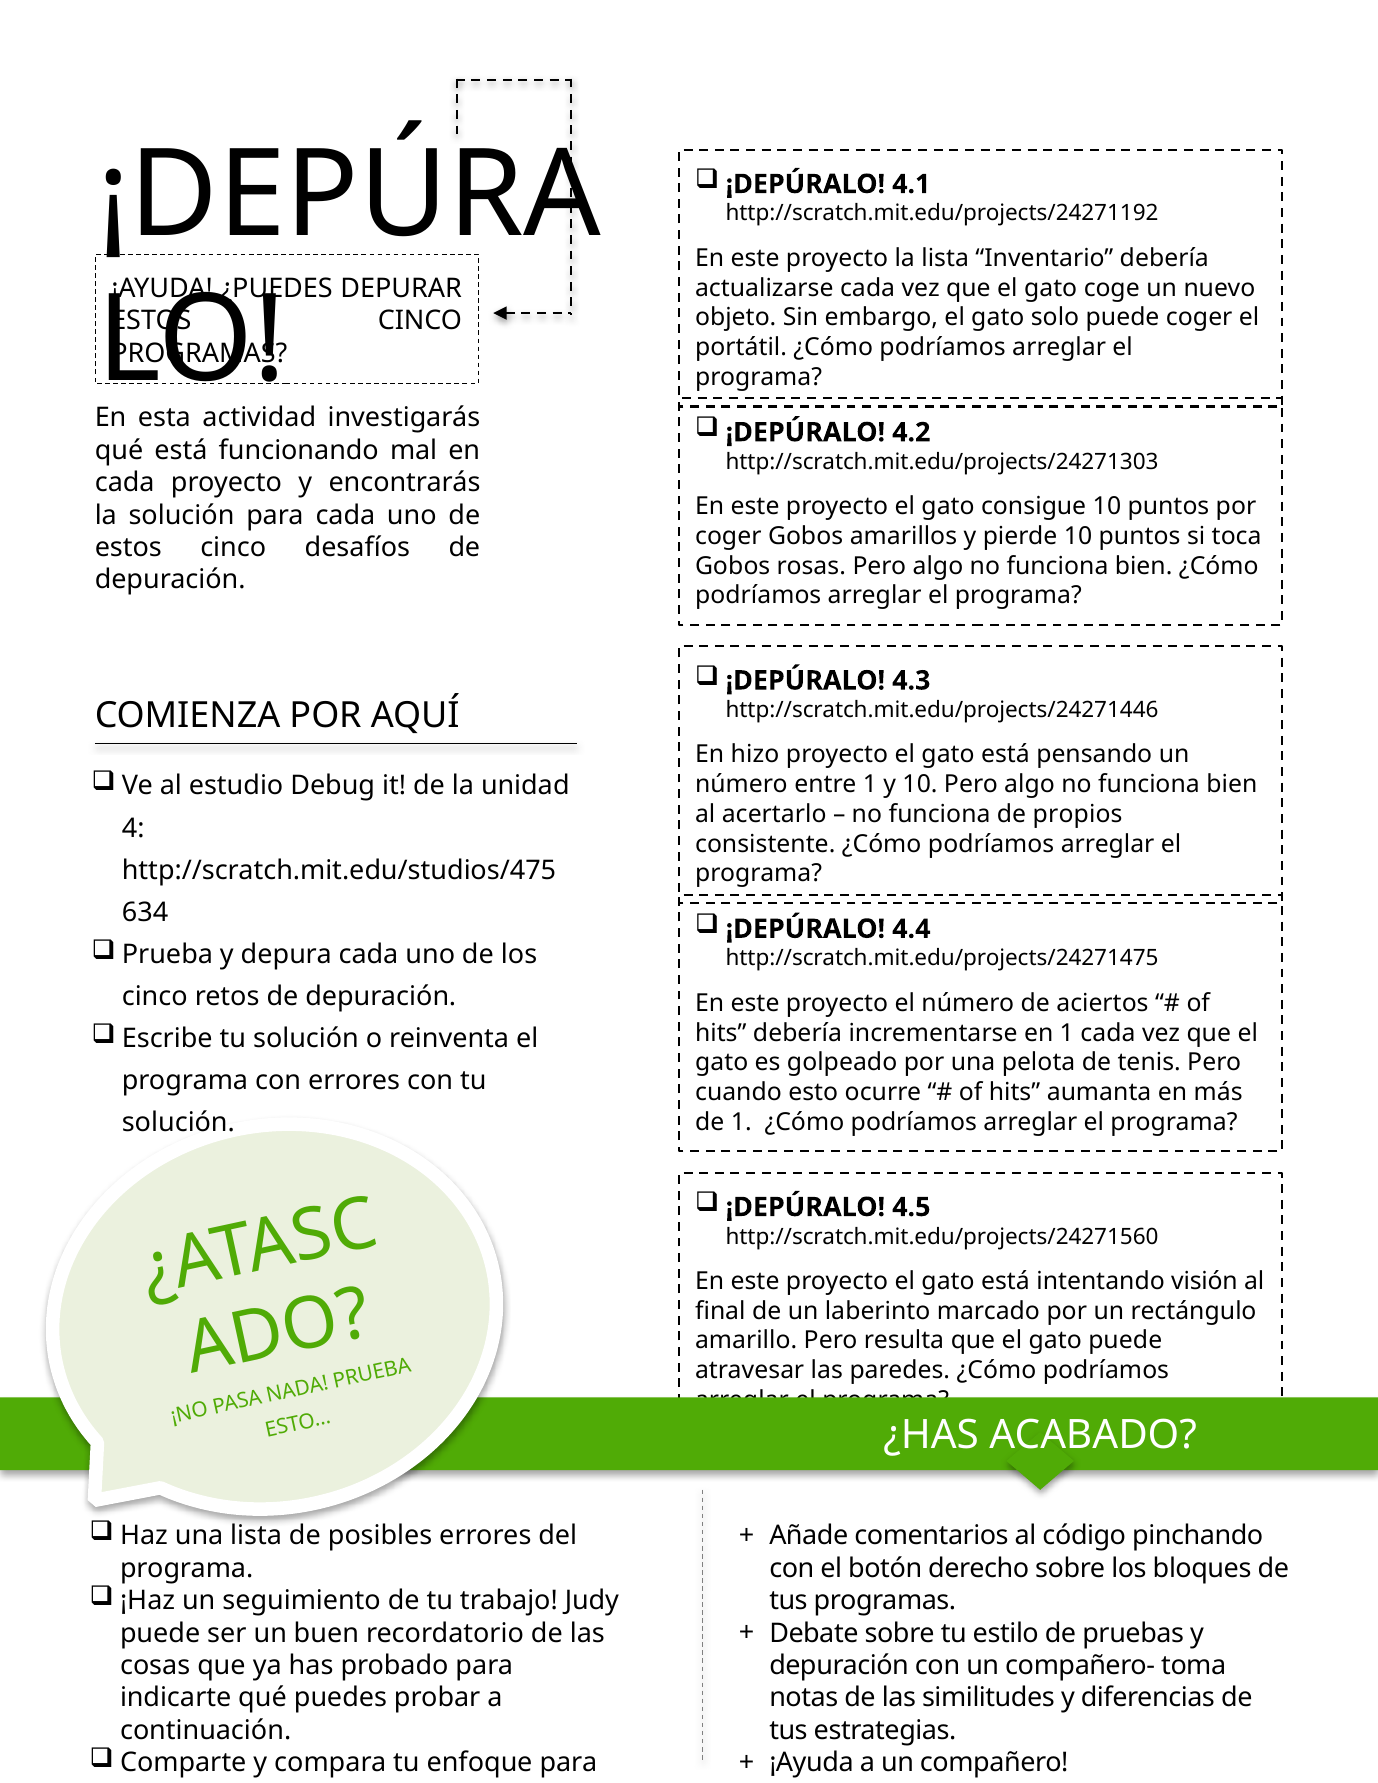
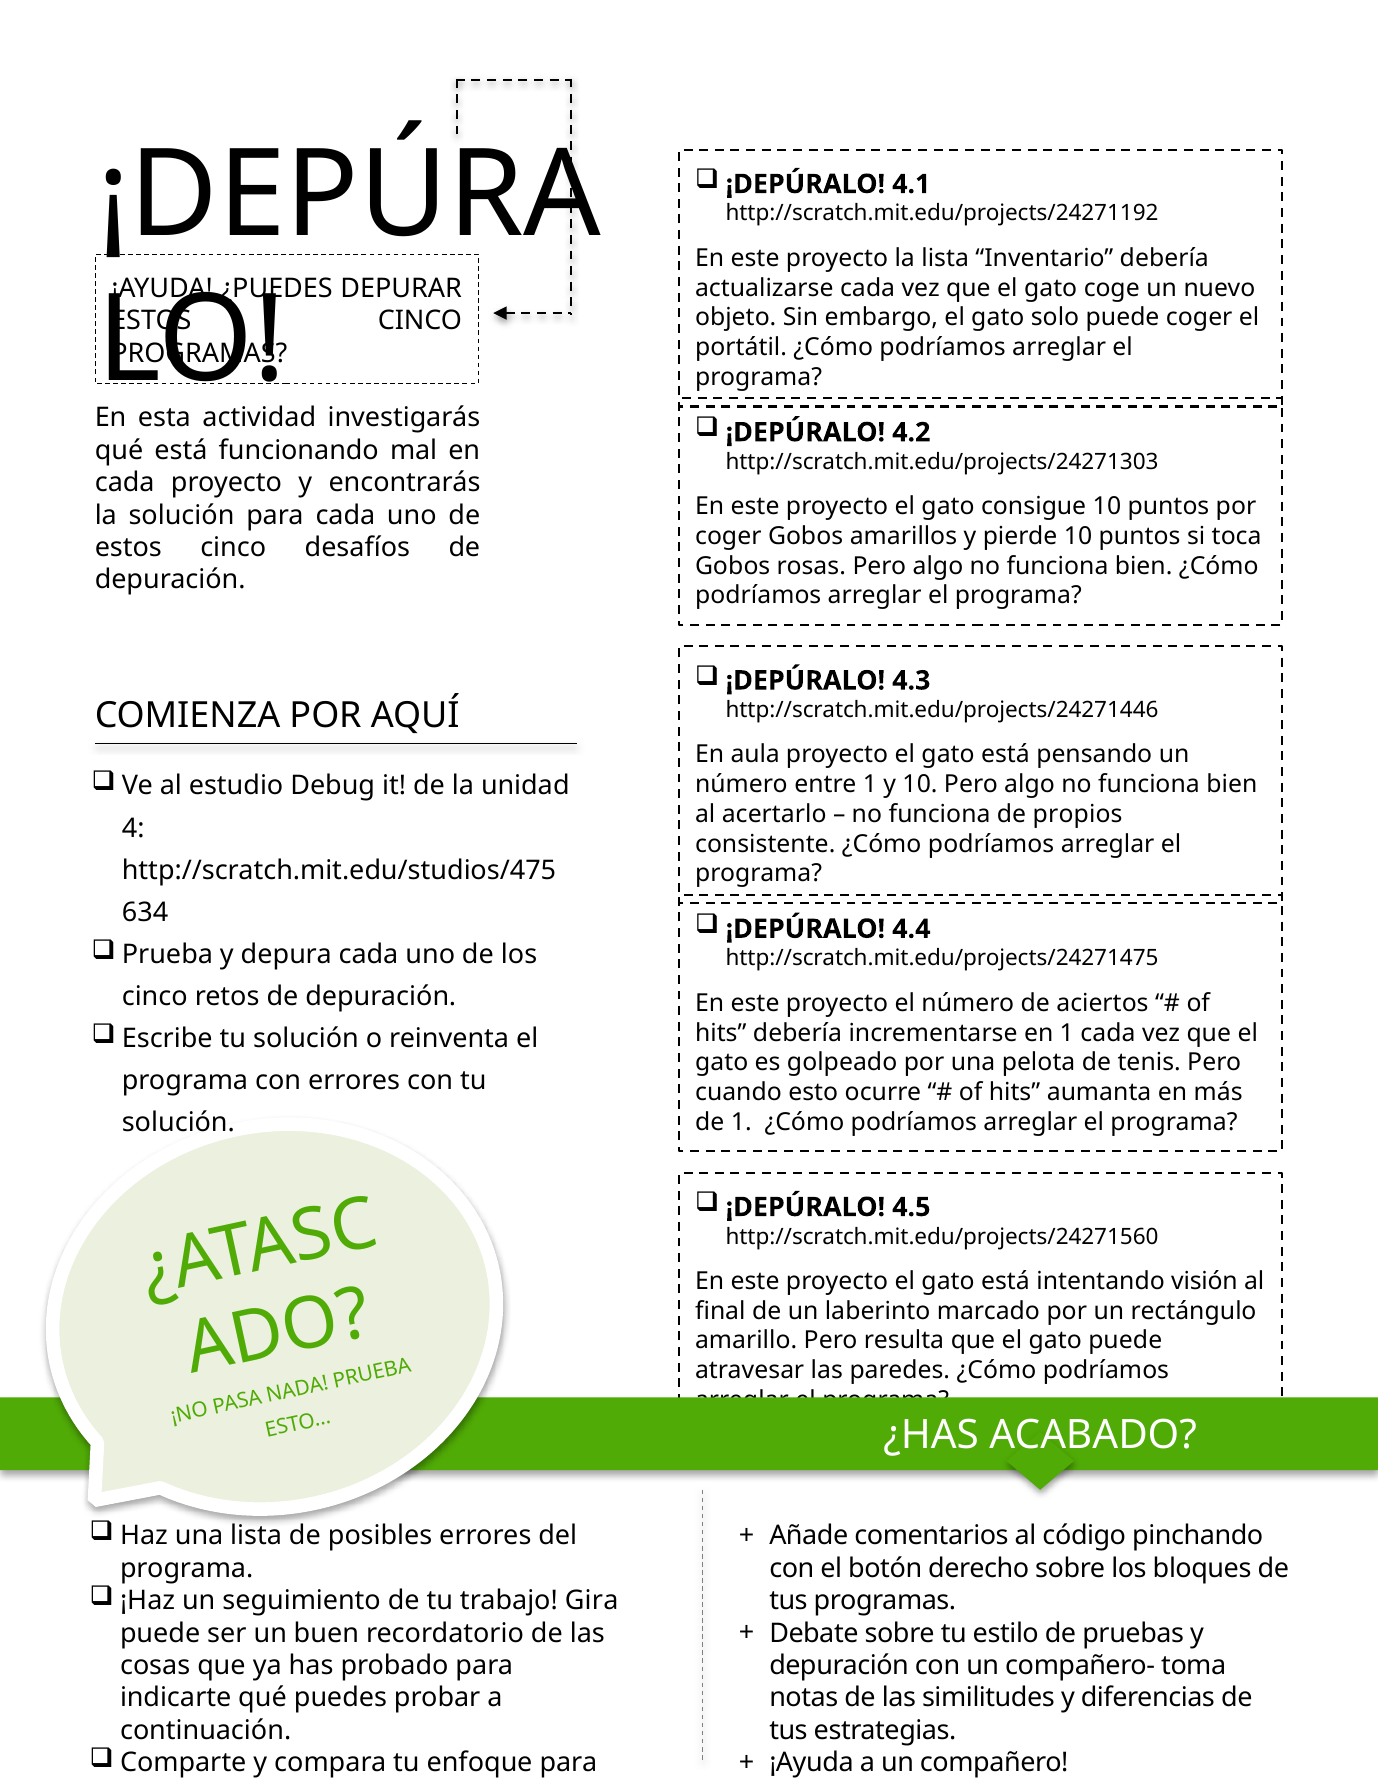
hizo: hizo -> aula (755, 755)
Judy: Judy -> Gira (592, 1601)
